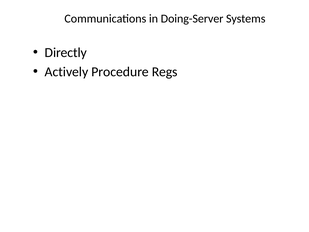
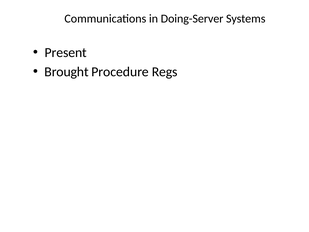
Directly: Directly -> Present (66, 52)
Actively: Actively -> Brought (67, 72)
